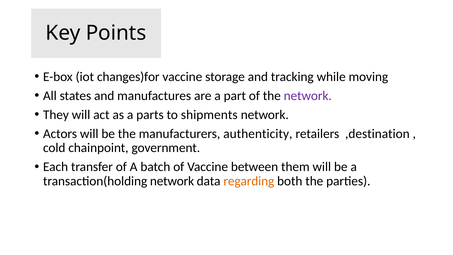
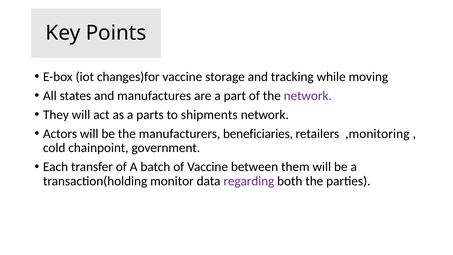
authenticity: authenticity -> beneficiaries (258, 134)
,destination: ,destination -> ,monitoring (377, 134)
transaction(holding network: network -> monitor (172, 181)
regarding colour: orange -> purple (249, 181)
